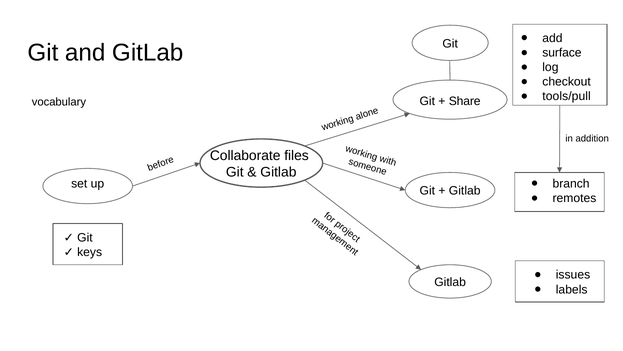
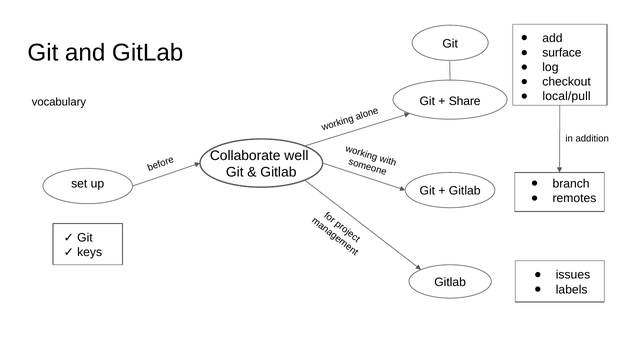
tools/pull: tools/pull -> local/pull (567, 96)
files: files -> well (296, 155)
